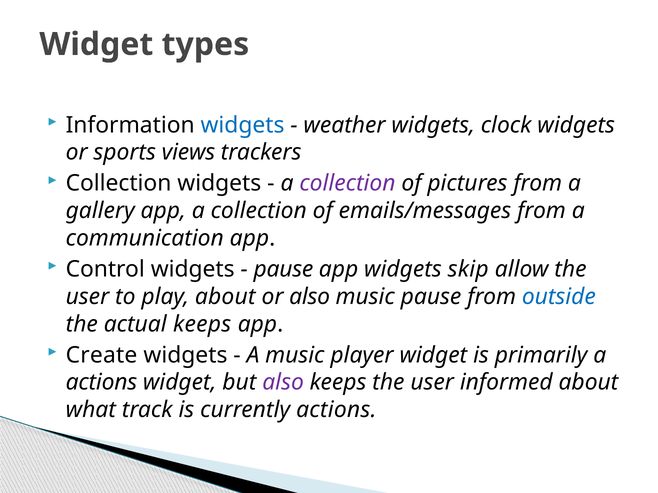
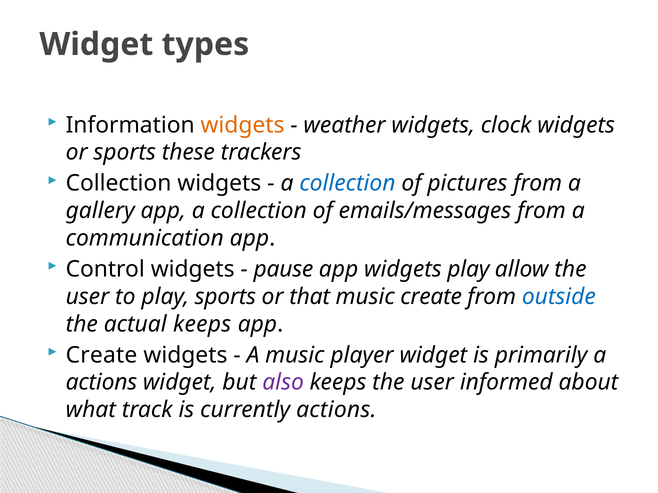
widgets colour: blue -> orange (243, 125)
views: views -> these (188, 153)
collection colour: purple -> blue (347, 184)
widgets skip: skip -> play (468, 269)
play about: about -> sports (225, 297)
or also: also -> that (310, 297)
music pause: pause -> create (431, 297)
